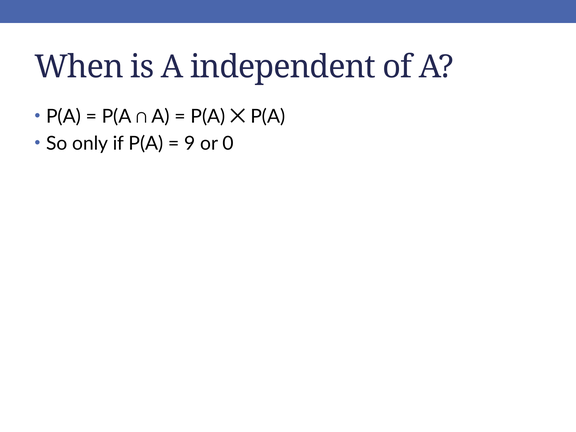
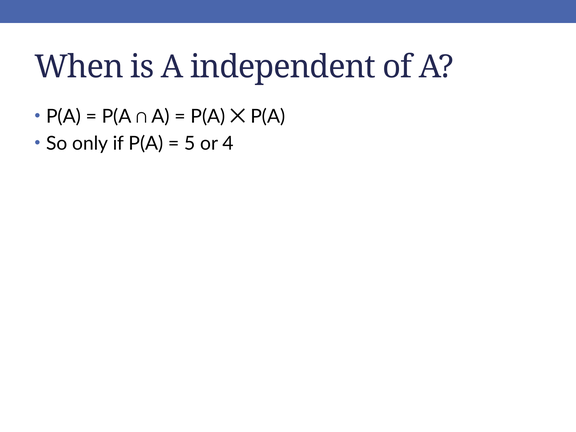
9: 9 -> 5 (190, 143)
0: 0 -> 4 (228, 143)
